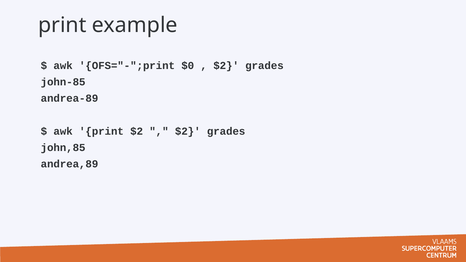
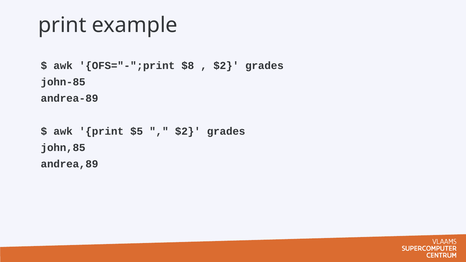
$0: $0 -> $8 (188, 66)
print $2: $2 -> $5 (137, 131)
